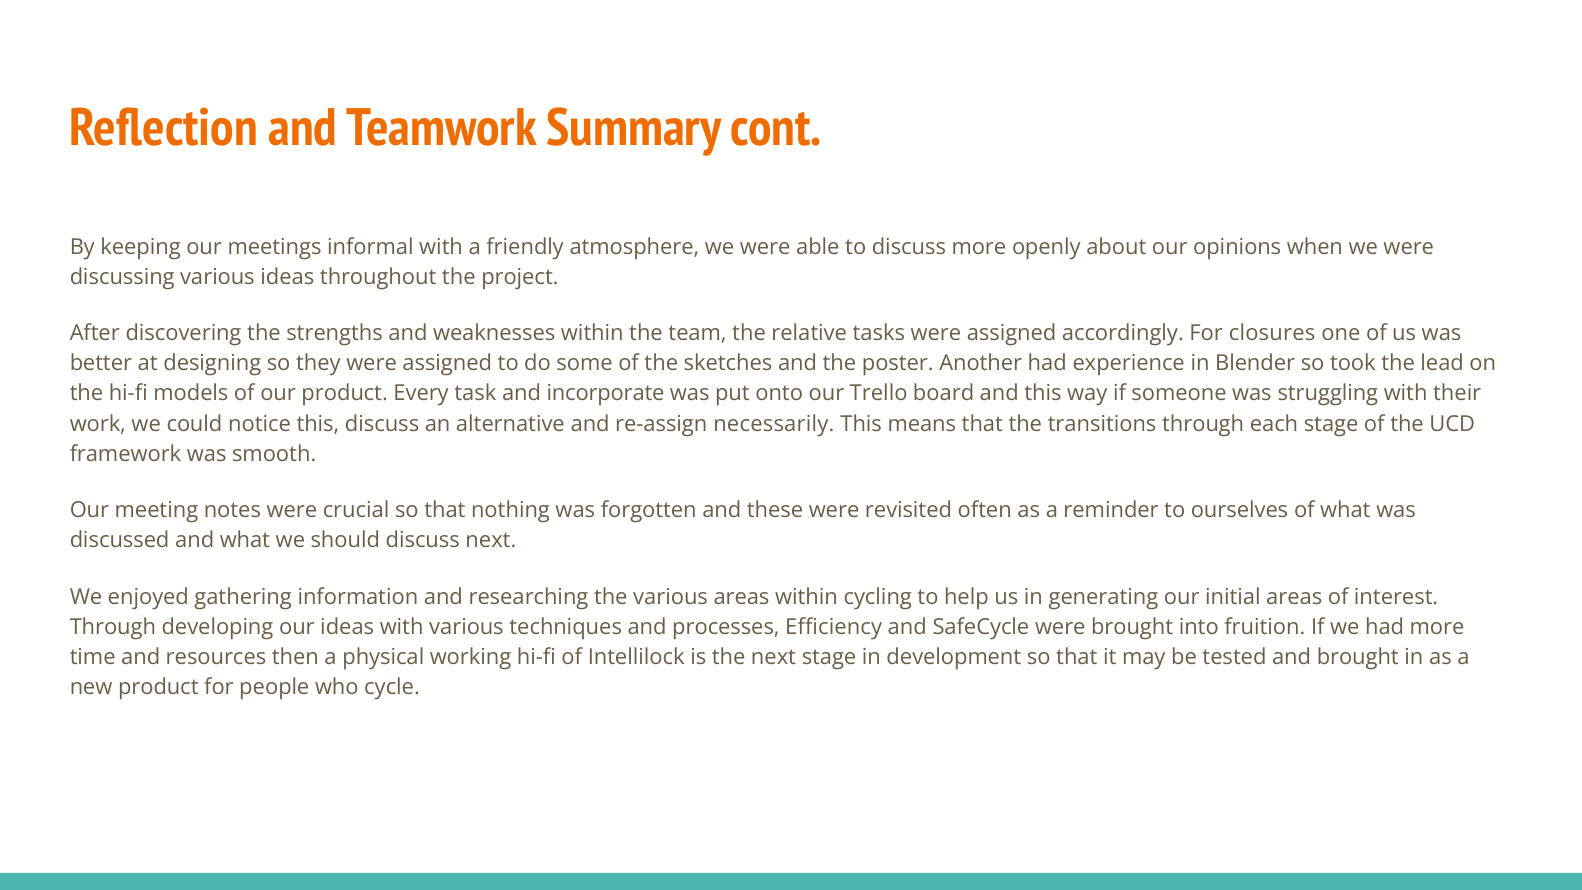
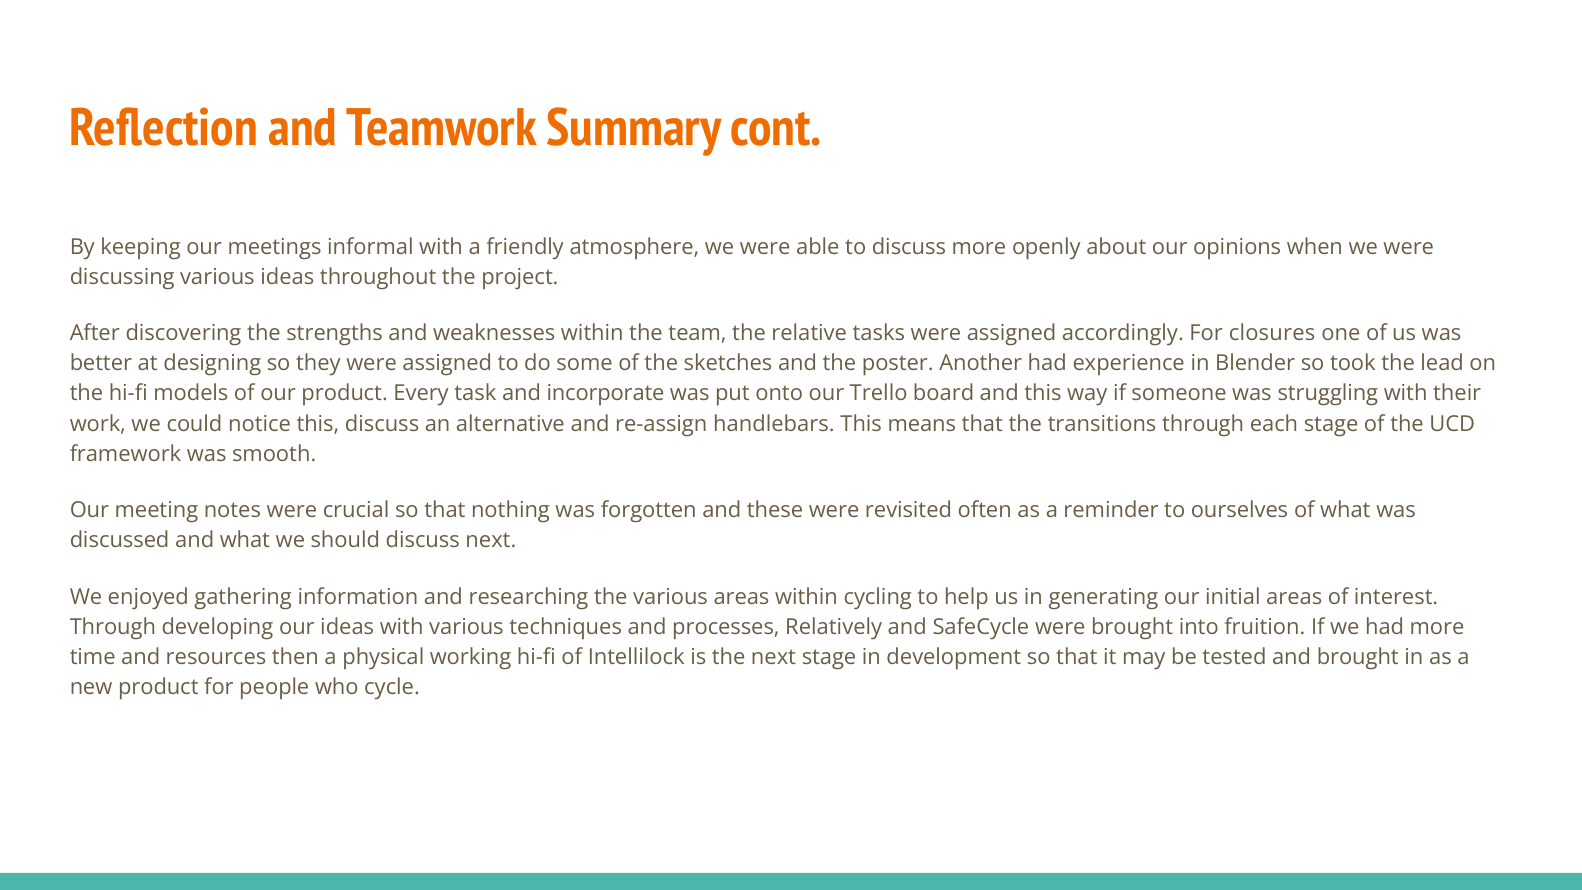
necessarily: necessarily -> handlebars (774, 424)
Efficiency: Efficiency -> Relatively (834, 627)
